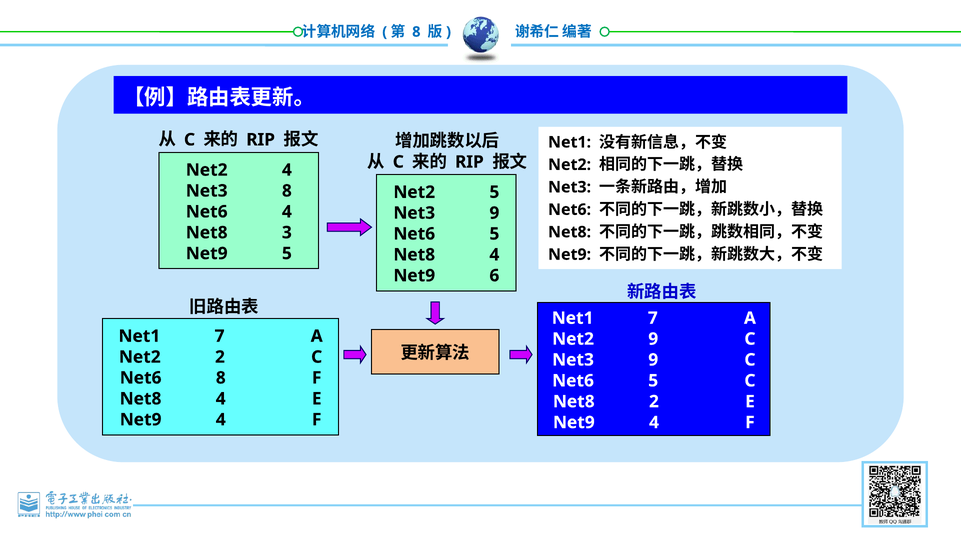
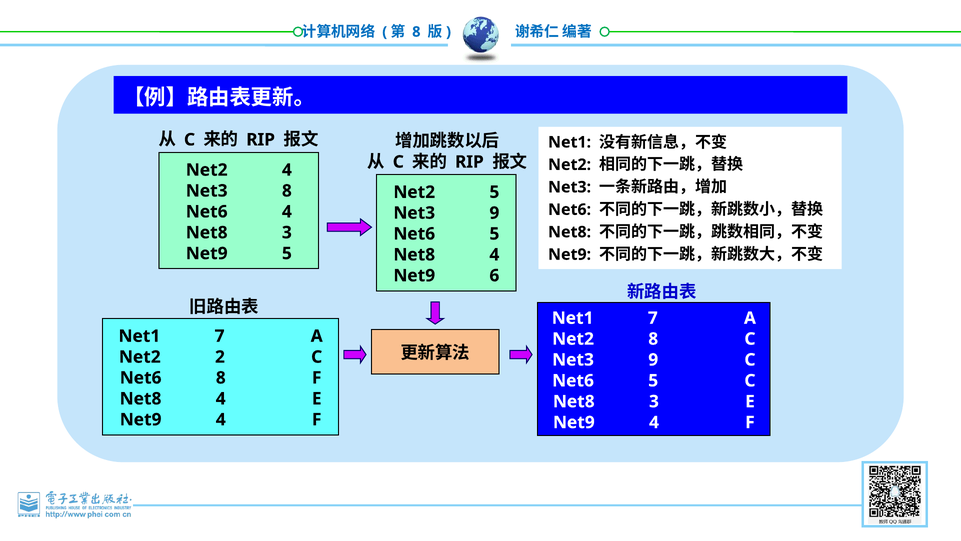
Net2 9: 9 -> 8 (653, 339)
2: 2 -> 3 (654, 401)
